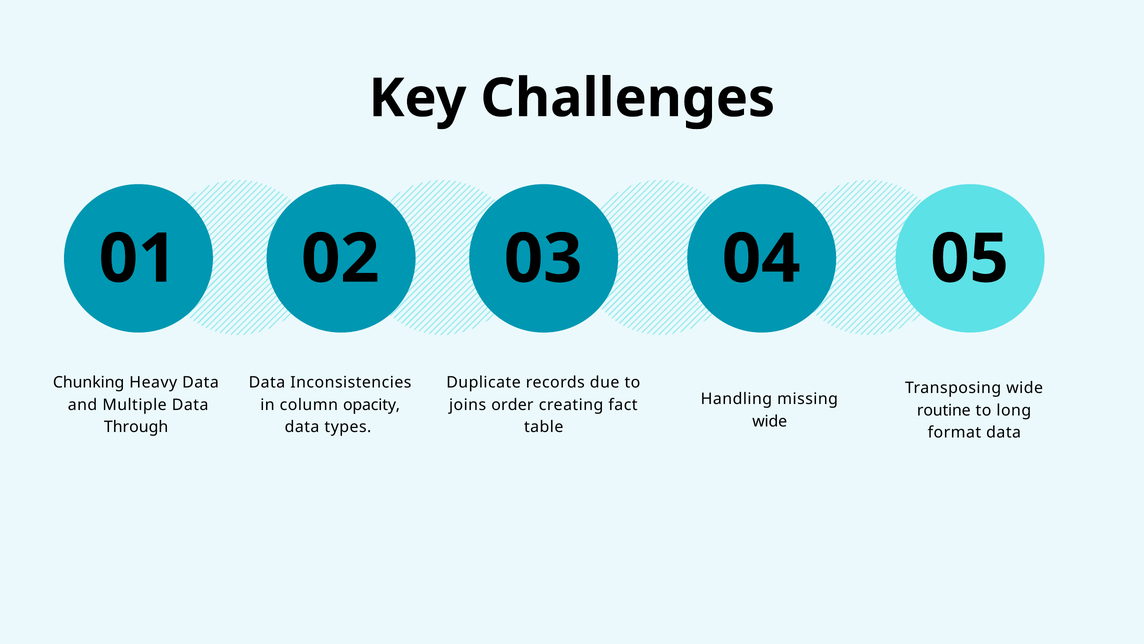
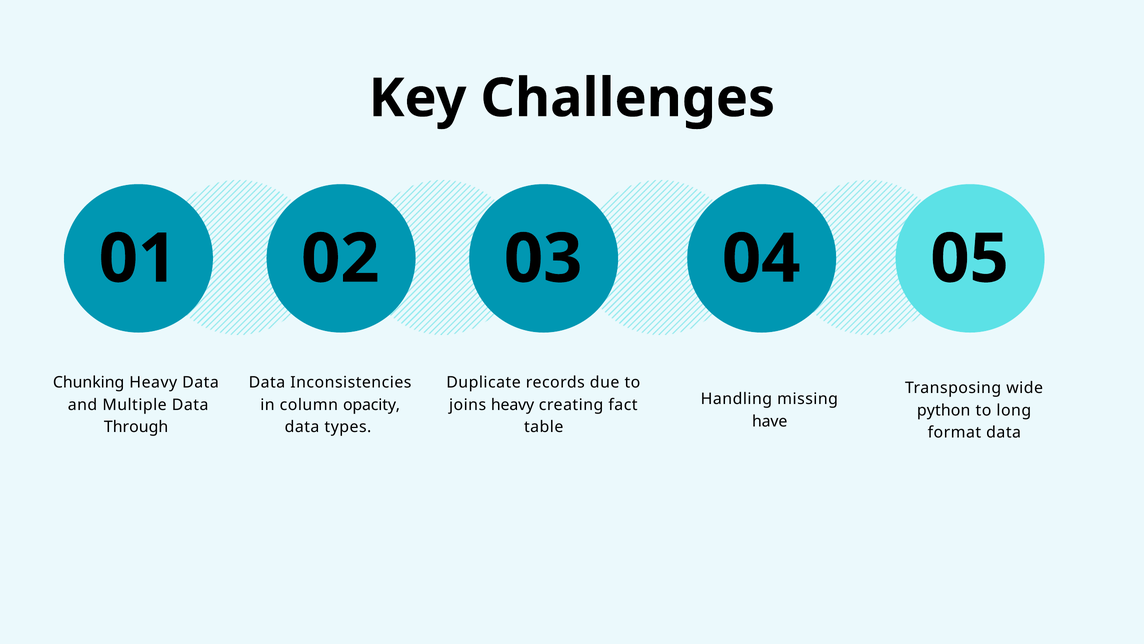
joins order: order -> heavy (513, 405)
routine: routine -> python (944, 410)
wide: wide -> have (770, 421)
